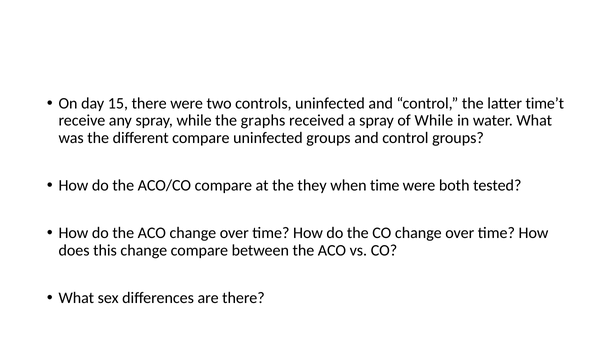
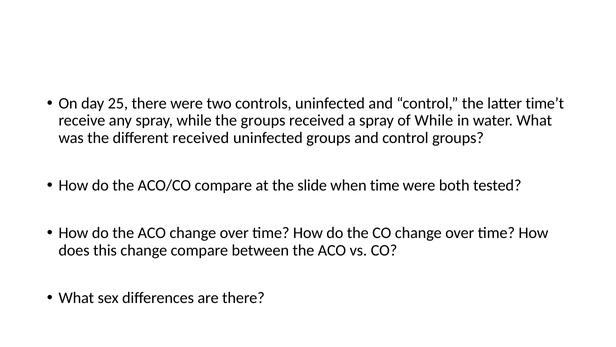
15: 15 -> 25 (118, 103)
the graphs: graphs -> groups (263, 120)
different compare: compare -> received (201, 138)
they: they -> slide (312, 185)
